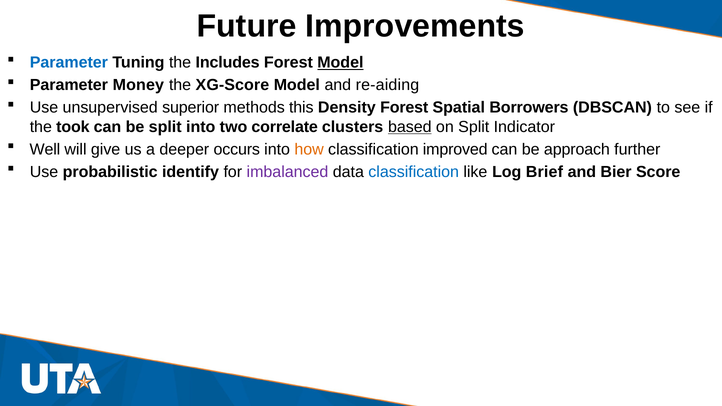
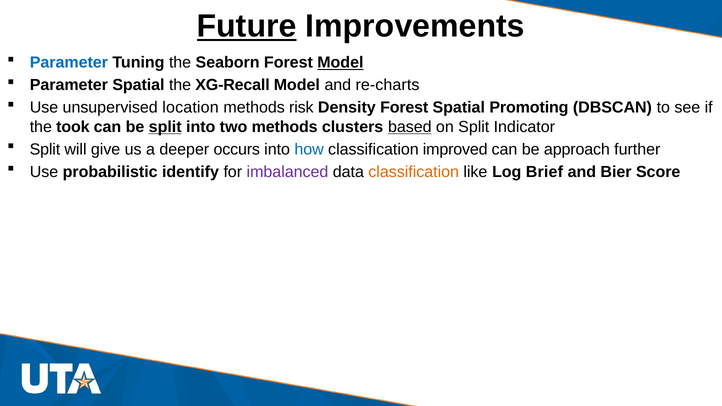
Future underline: none -> present (247, 26)
Includes: Includes -> Seaborn (228, 63)
Parameter Money: Money -> Spatial (138, 85)
XG-Score: XG-Score -> XG-Recall (233, 85)
re-aiding: re-aiding -> re-charts (387, 85)
superior: superior -> location (191, 108)
this: this -> risk (301, 108)
Borrowers: Borrowers -> Promoting (529, 108)
split underline: none -> present (165, 127)
two correlate: correlate -> methods (285, 127)
Well: Well -> Split (45, 149)
how colour: orange -> blue (309, 149)
classification colour: blue -> orange (414, 172)
